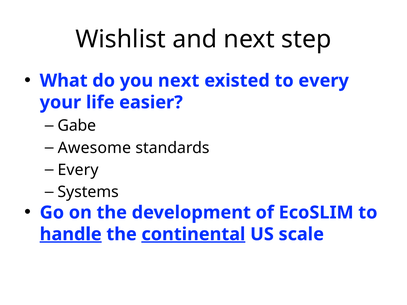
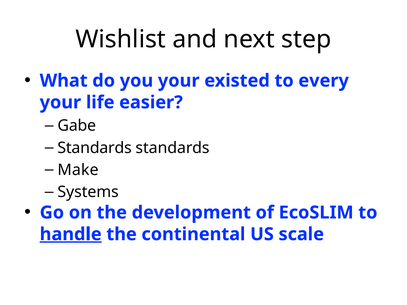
you next: next -> your (179, 81)
Awesome: Awesome -> Standards (95, 148)
Every: Every -> Make (78, 170)
continental underline: present -> none (193, 234)
